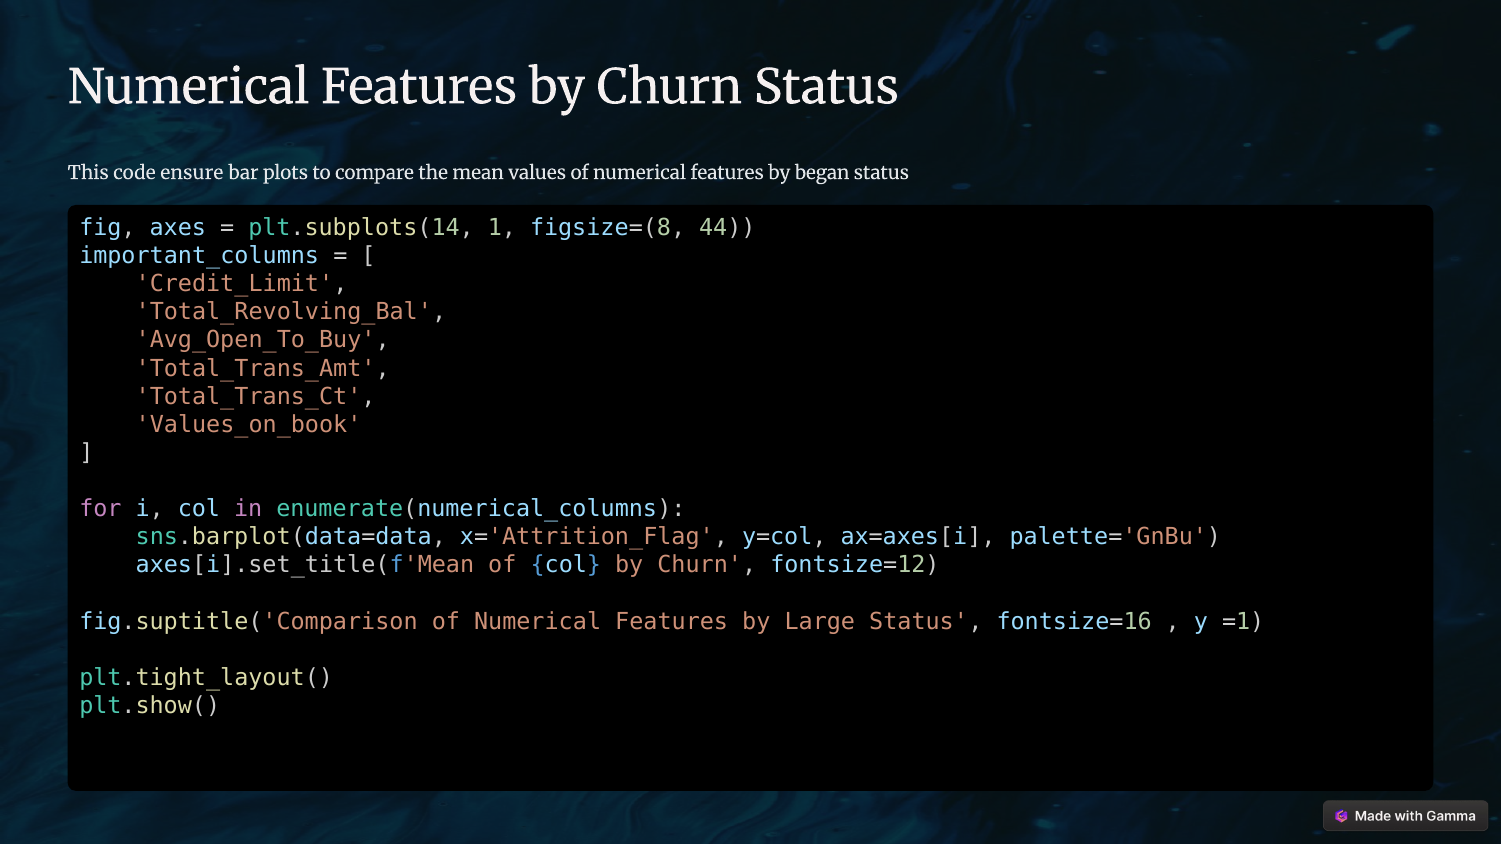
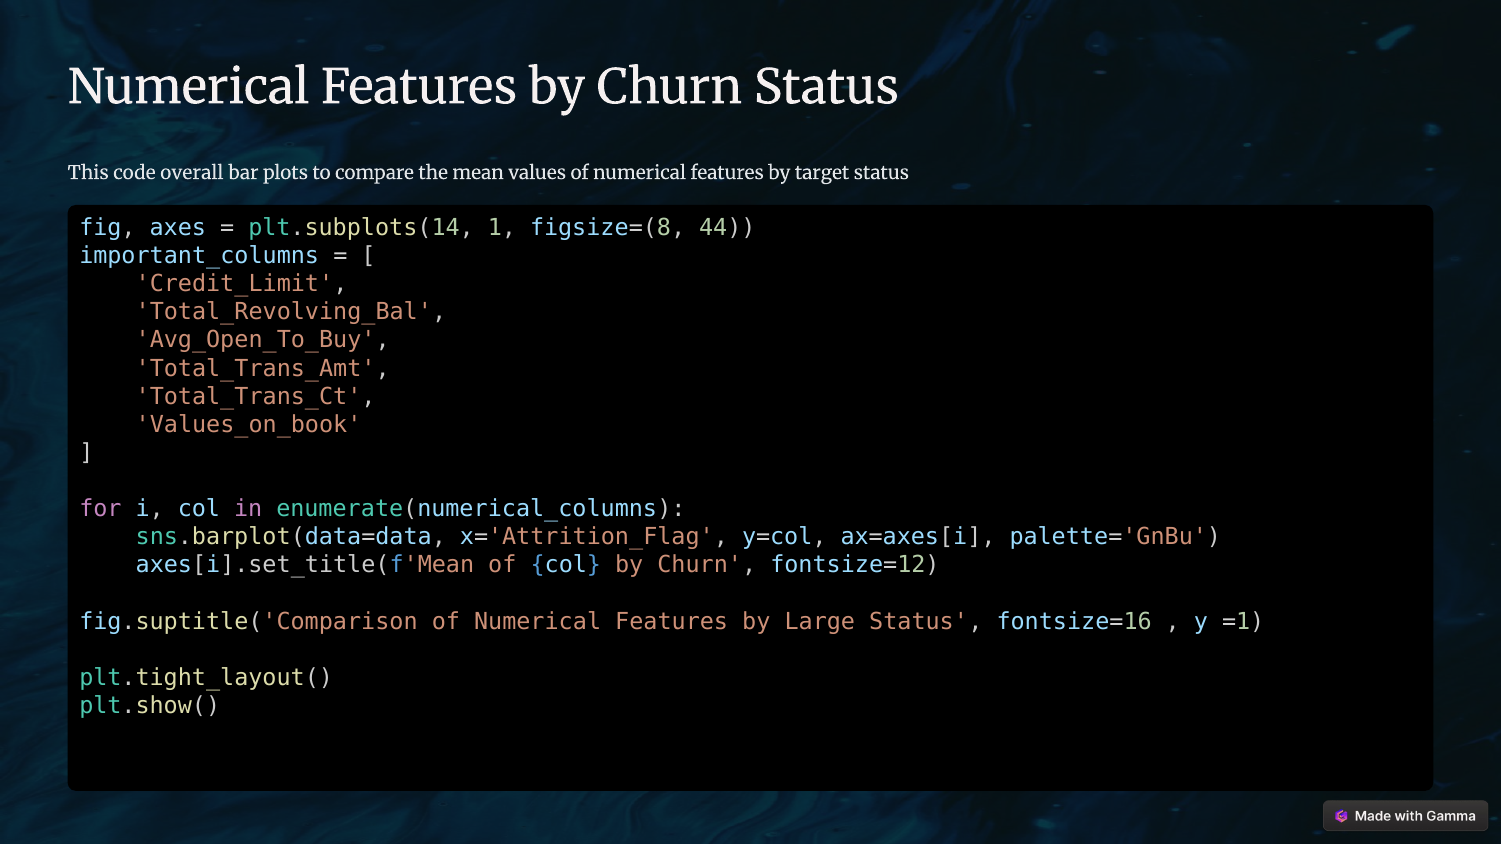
ensure: ensure -> overall (192, 173)
began: began -> target (822, 173)
